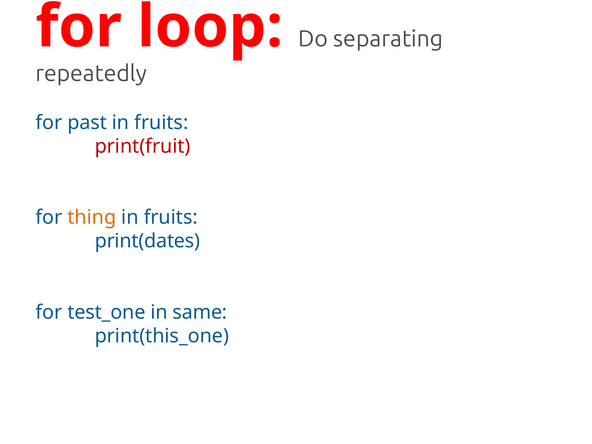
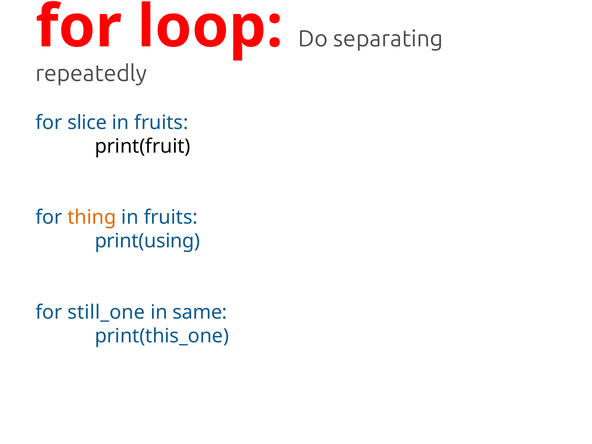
past: past -> slice (87, 123)
print(fruit colour: red -> black (143, 146)
print(dates: print(dates -> print(using (147, 241)
test_one: test_one -> still_one (106, 312)
